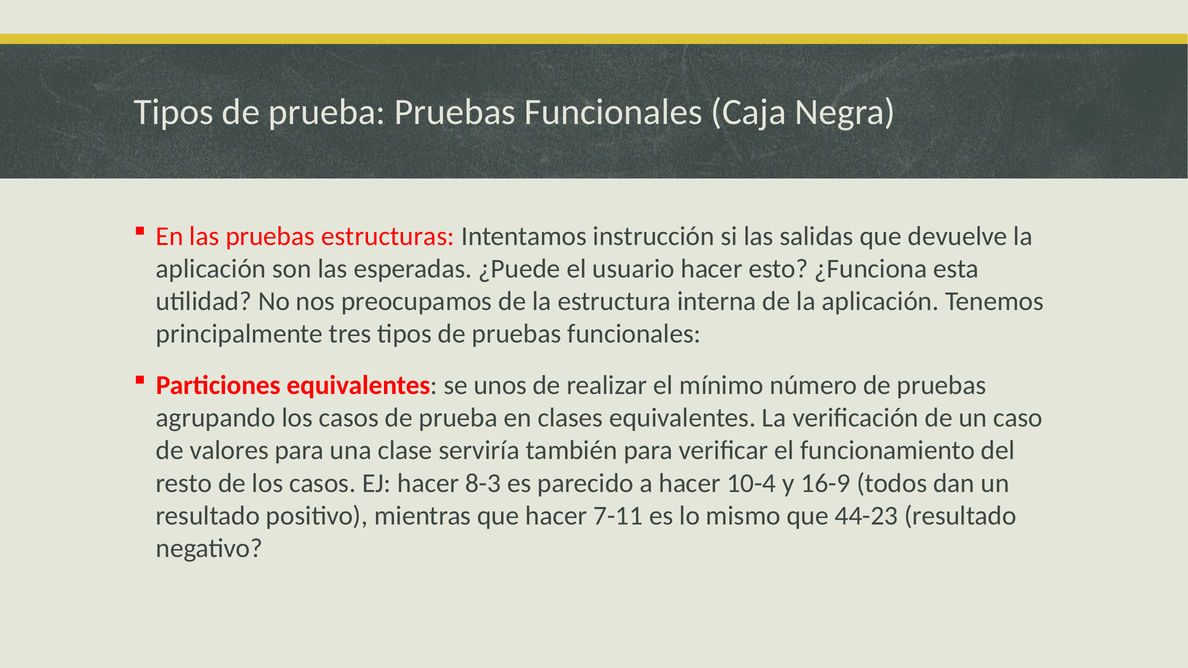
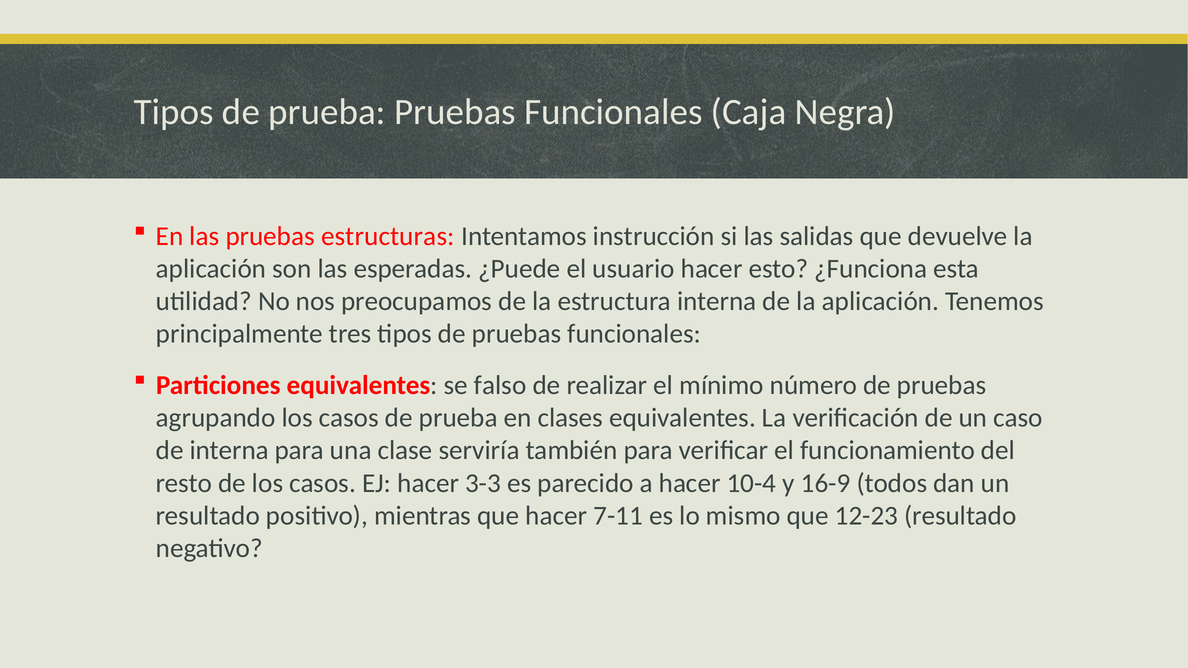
unos: unos -> falso (500, 385)
de valores: valores -> interna (229, 451)
8-3: 8-3 -> 3-3 (483, 483)
44-23: 44-23 -> 12-23 (866, 516)
